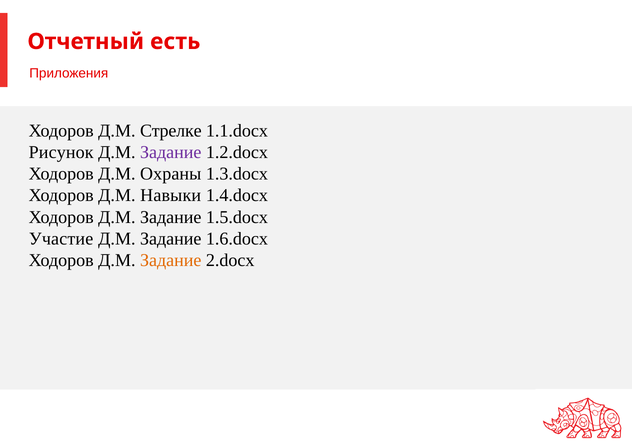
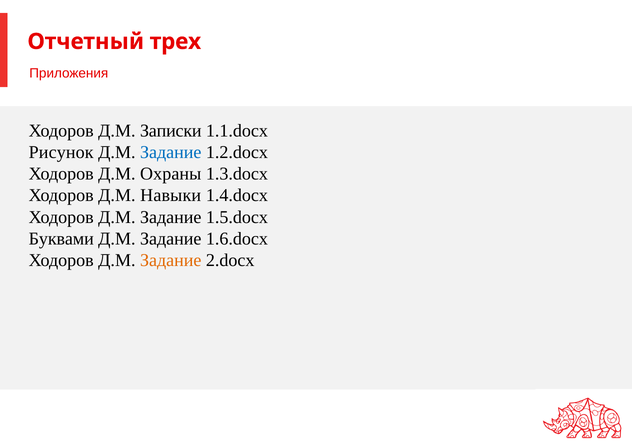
есть: есть -> трех (175, 42)
Стрелке: Стрелке -> Записки (171, 131)
Задание colour: purple -> blue (171, 152)
Участие: Участие -> Буквами (61, 239)
